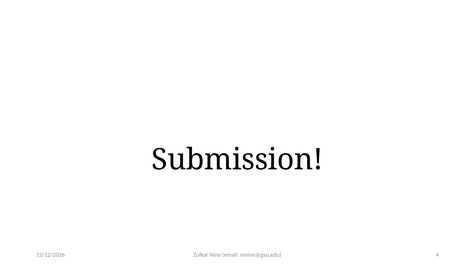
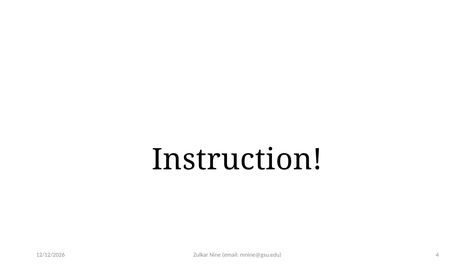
Submission: Submission -> Instruction (237, 160)
